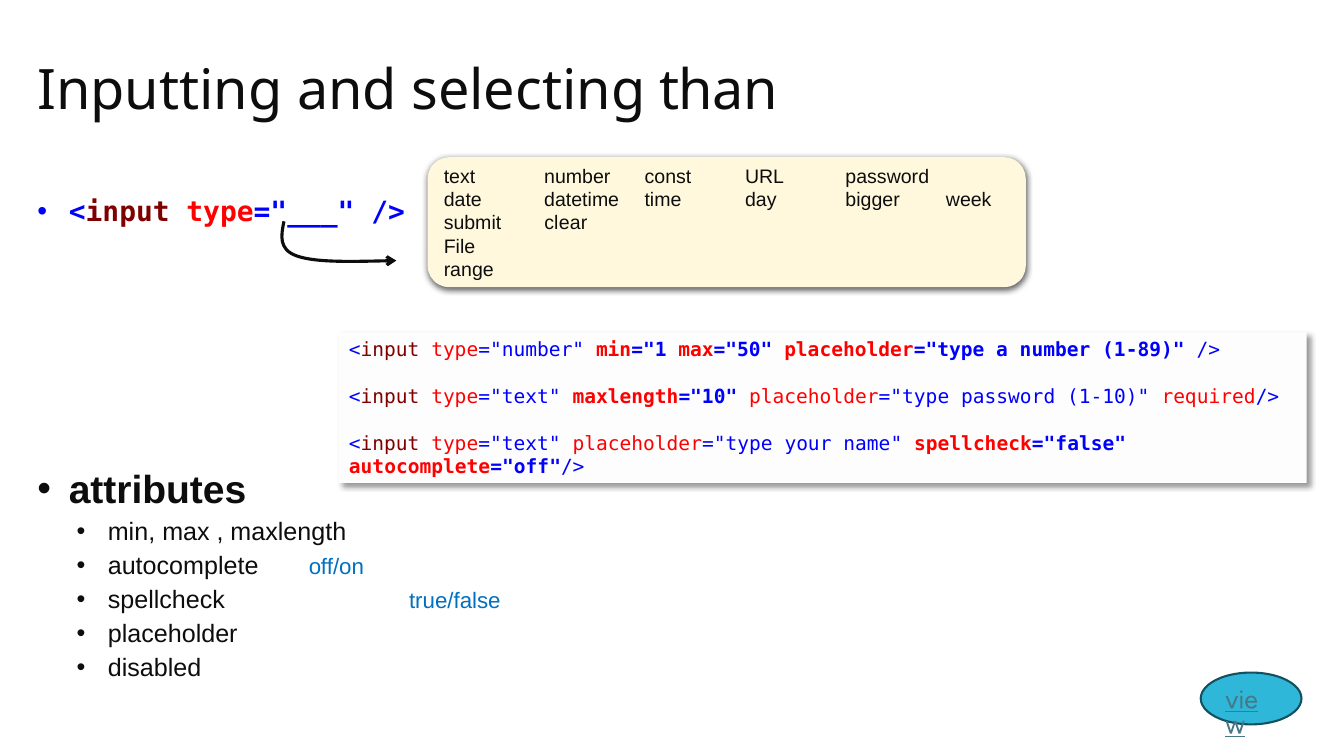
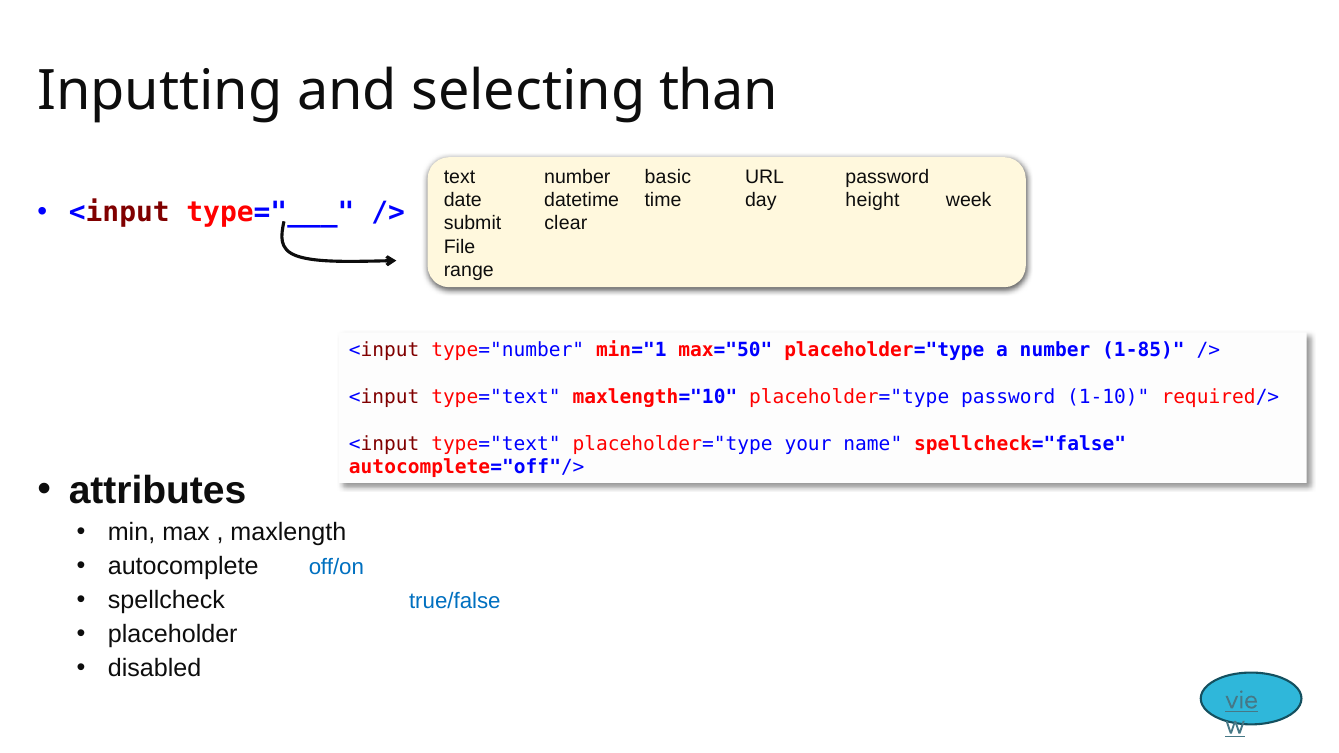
const: const -> basic (668, 177)
bigger: bigger -> height (873, 200)
1-89: 1-89 -> 1-85 (1143, 350)
